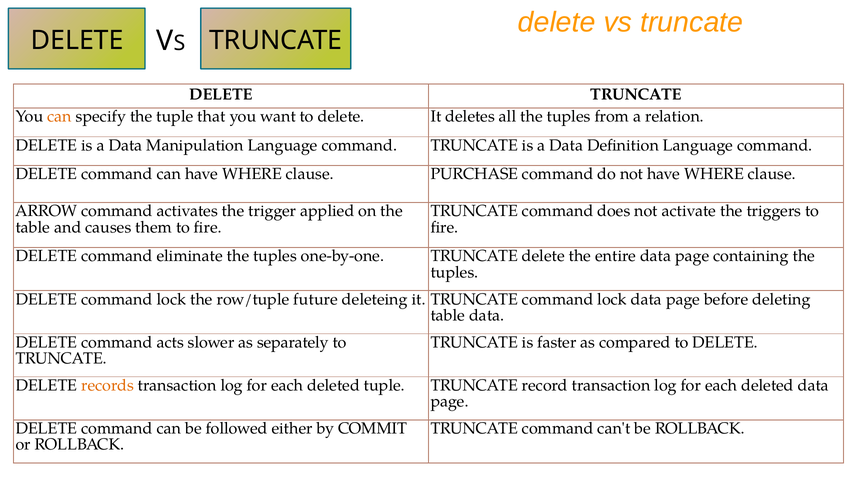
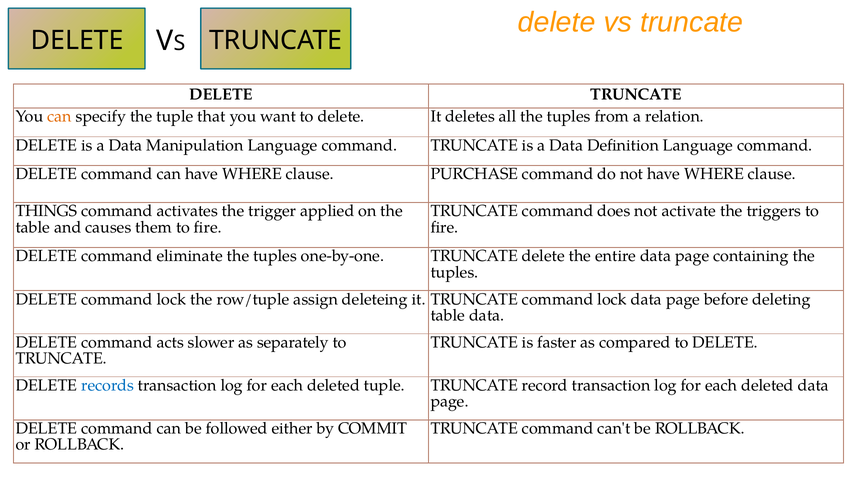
ARROW: ARROW -> THINGS (46, 211)
future: future -> assign (316, 299)
records colour: orange -> blue (108, 385)
